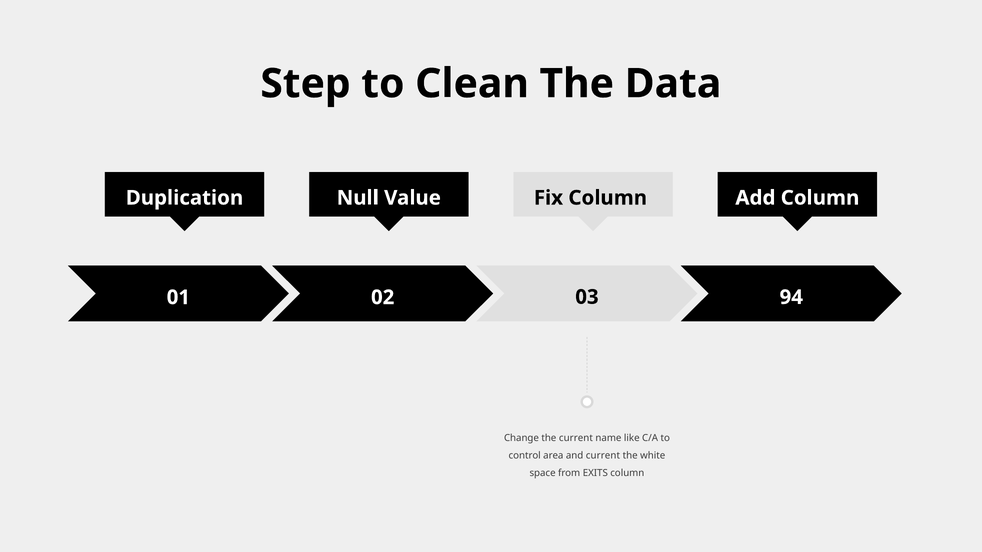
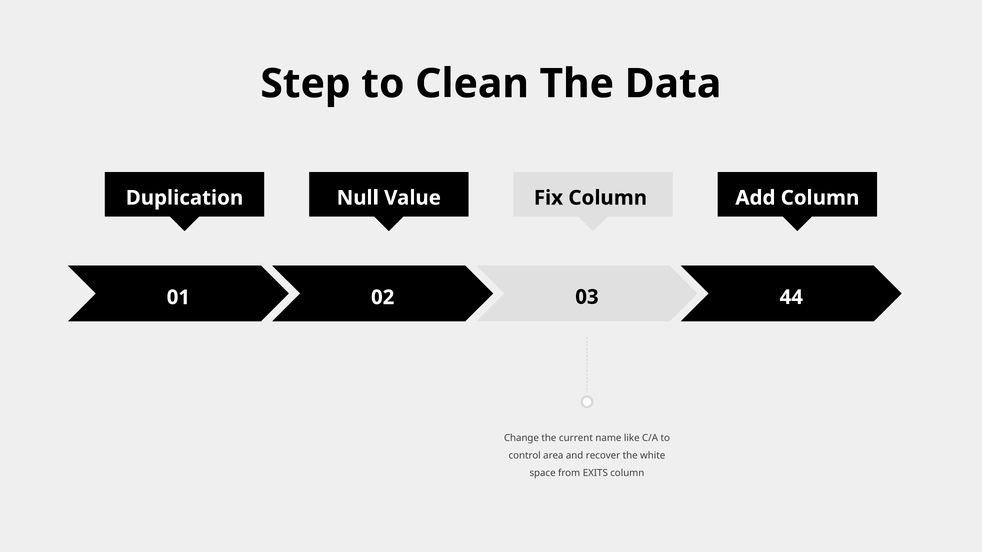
94: 94 -> 44 (791, 297)
and current: current -> recover (603, 456)
